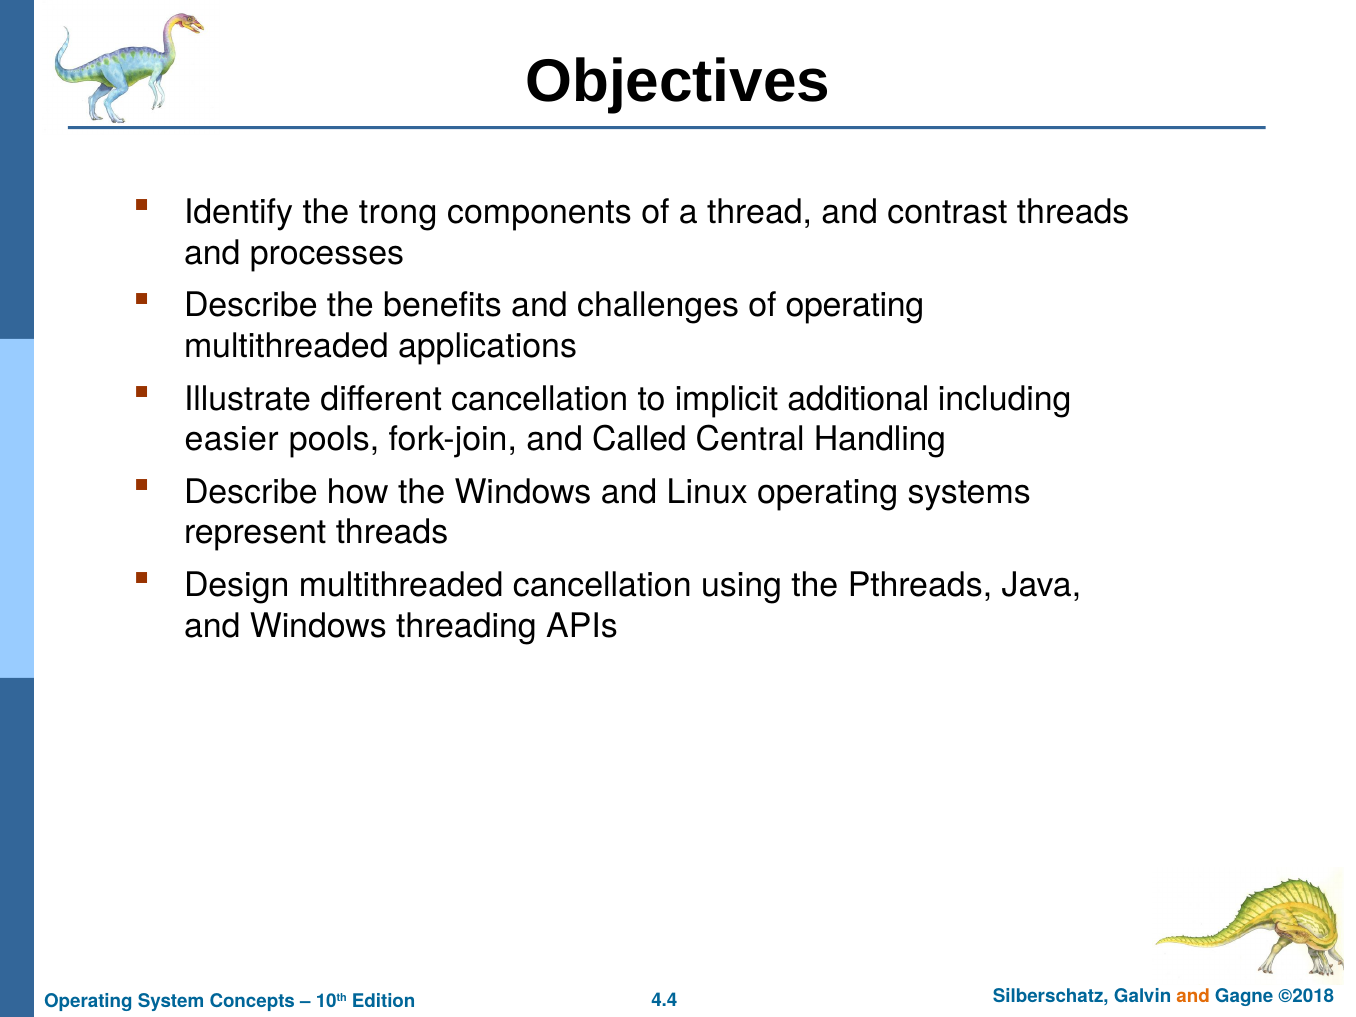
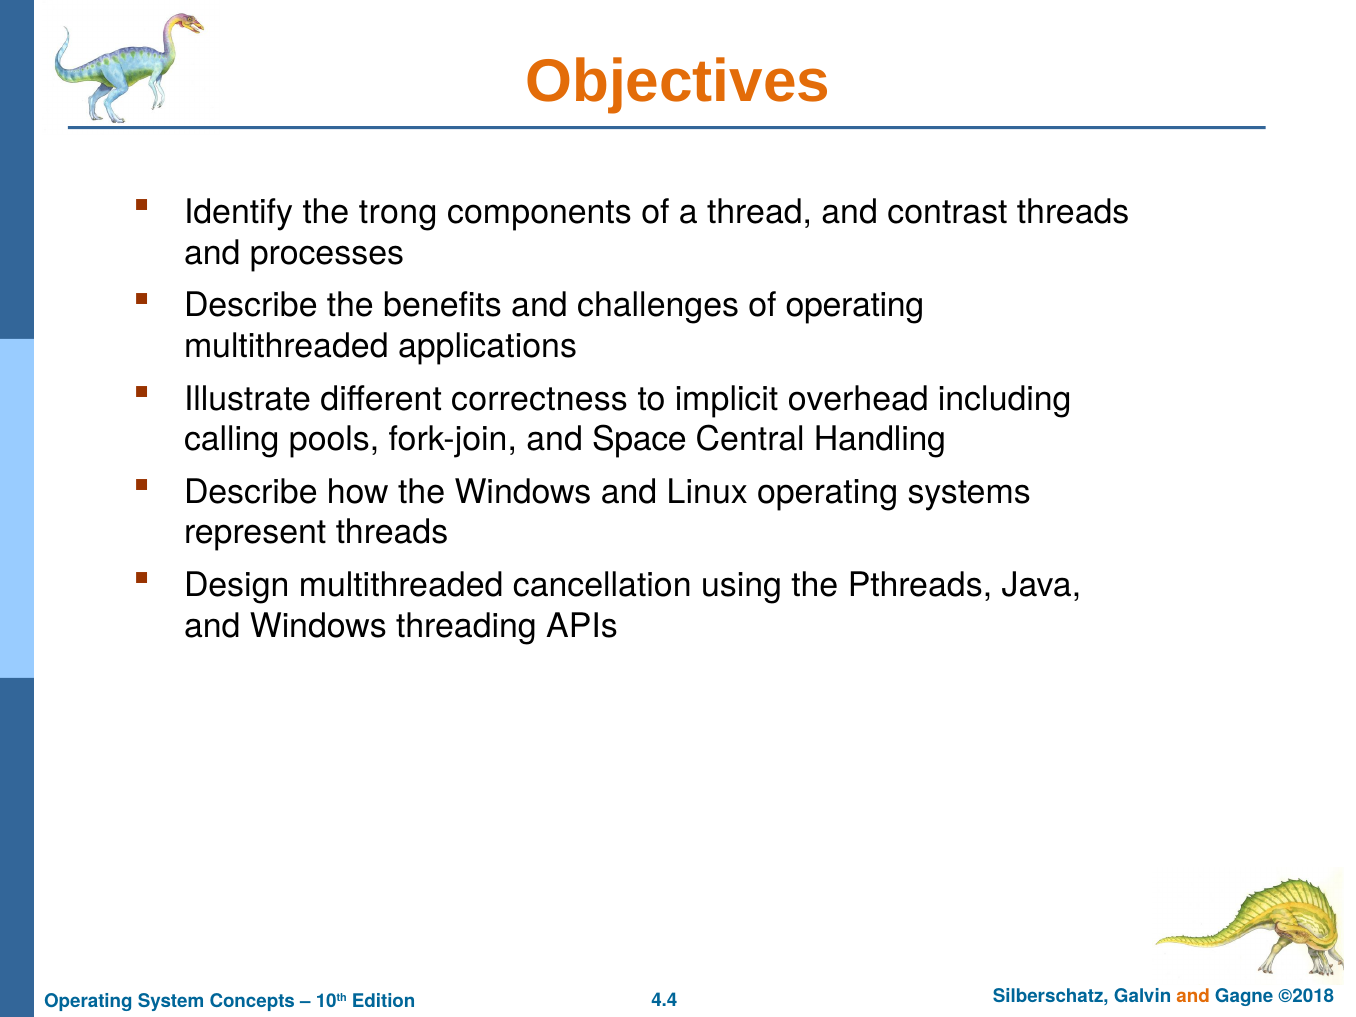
Objectives colour: black -> orange (678, 81)
different cancellation: cancellation -> correctness (540, 399)
additional: additional -> overhead (858, 399)
easier: easier -> calling (232, 439)
Called: Called -> Space (639, 439)
